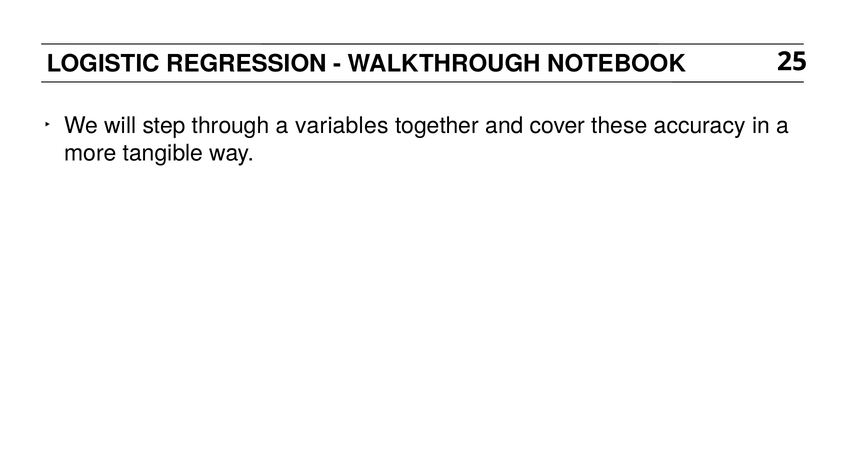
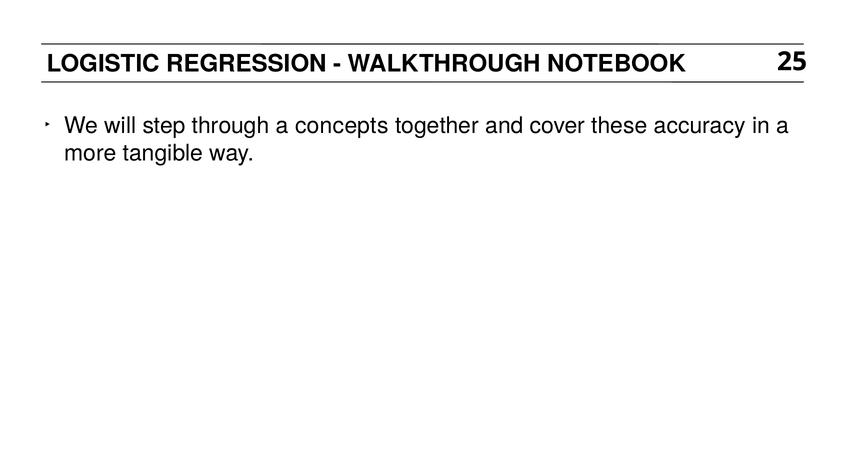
variables: variables -> concepts (342, 126)
